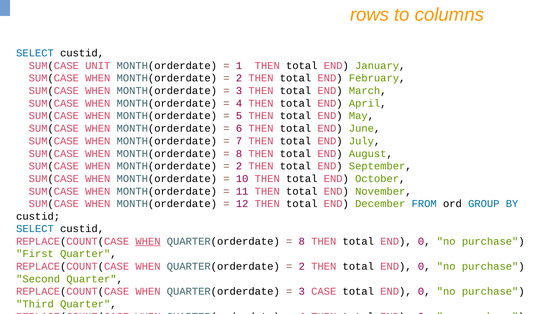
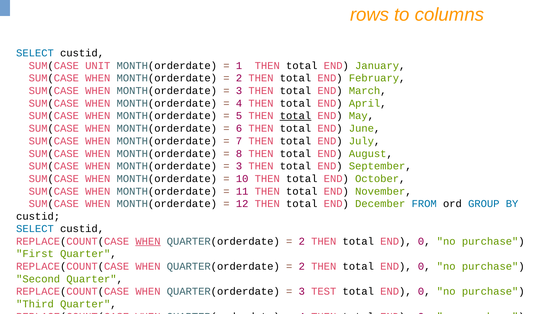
total underline: none -> present (295, 116)
2: 2 -> 3 (239, 166)
8: 8 -> 2 (302, 241)
CASE: CASE -> TEST (324, 291)
